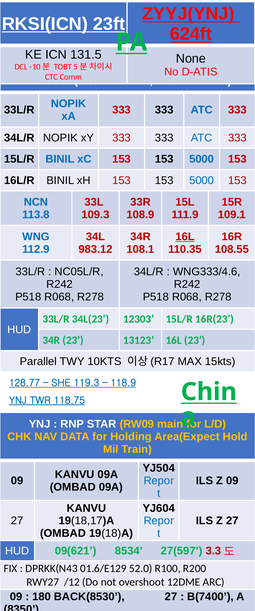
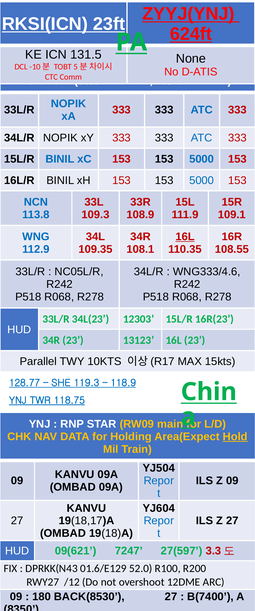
983.12: 983.12 -> 109.35 (96, 249)
Hold underline: none -> present (235, 436)
8534: 8534 -> 7247 (129, 550)
